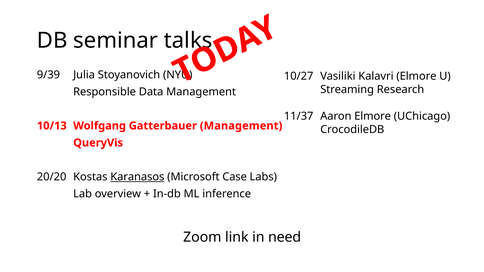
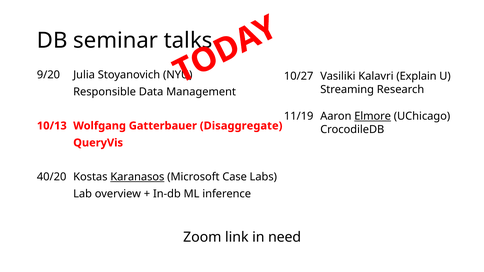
9/39: 9/39 -> 9/20 (48, 75)
Kalavri Elmore: Elmore -> Explain (416, 76)
11/37: 11/37 -> 11/19 (299, 116)
Elmore underline: none -> present (373, 116)
Gatterbauer Management: Management -> Disaggregate (241, 126)
20/20: 20/20 -> 40/20 (52, 177)
